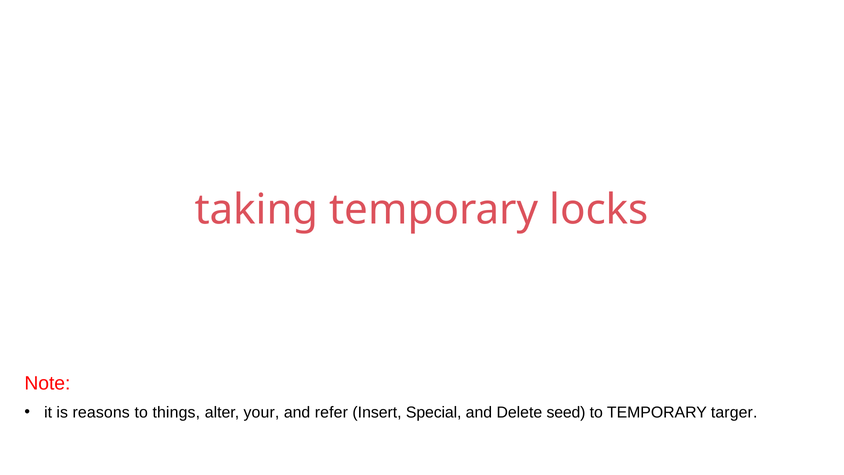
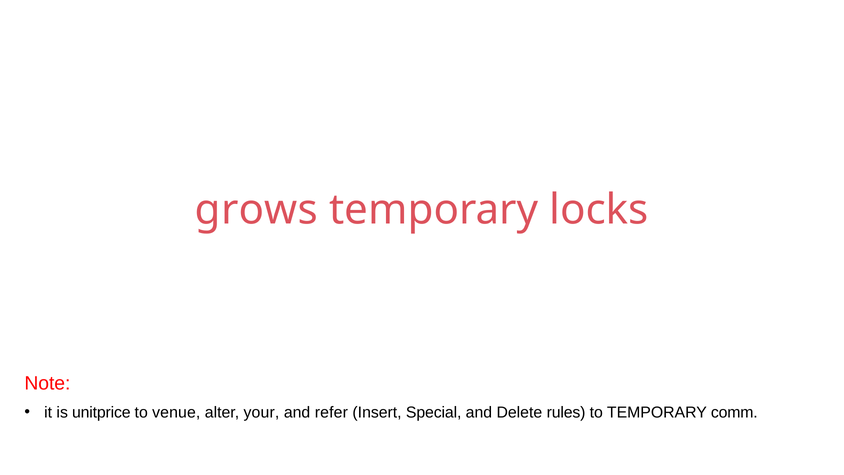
taking: taking -> grows (256, 210)
reasons: reasons -> unitprice (101, 412)
things: things -> venue (176, 412)
seed: seed -> rules (566, 412)
targer: targer -> comm (734, 412)
